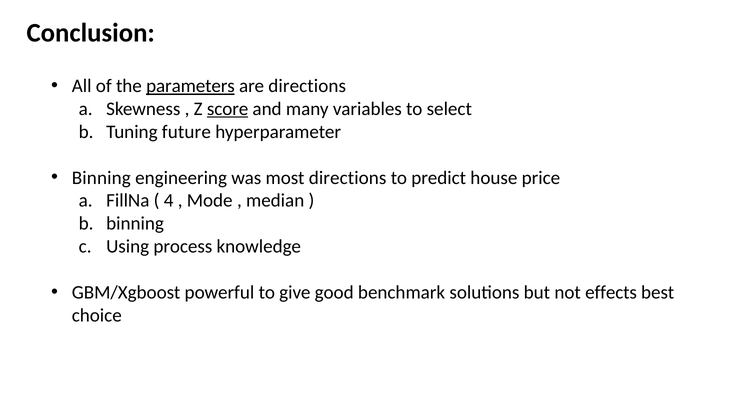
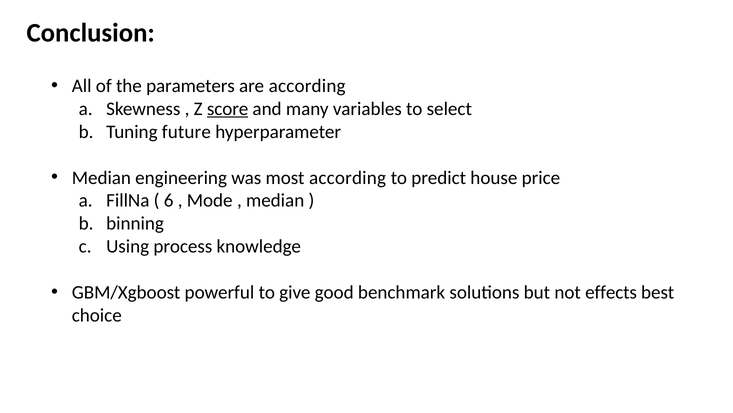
parameters underline: present -> none (191, 86)
are directions: directions -> according (307, 86)
Binning: Binning -> Median (101, 177)
most directions: directions -> according (348, 177)
4: 4 -> 6 (169, 200)
